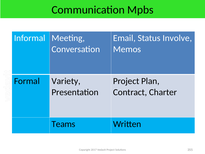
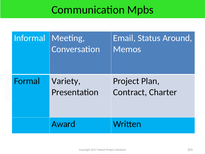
Involve: Involve -> Around (177, 38)
Teams: Teams -> Award (63, 124)
